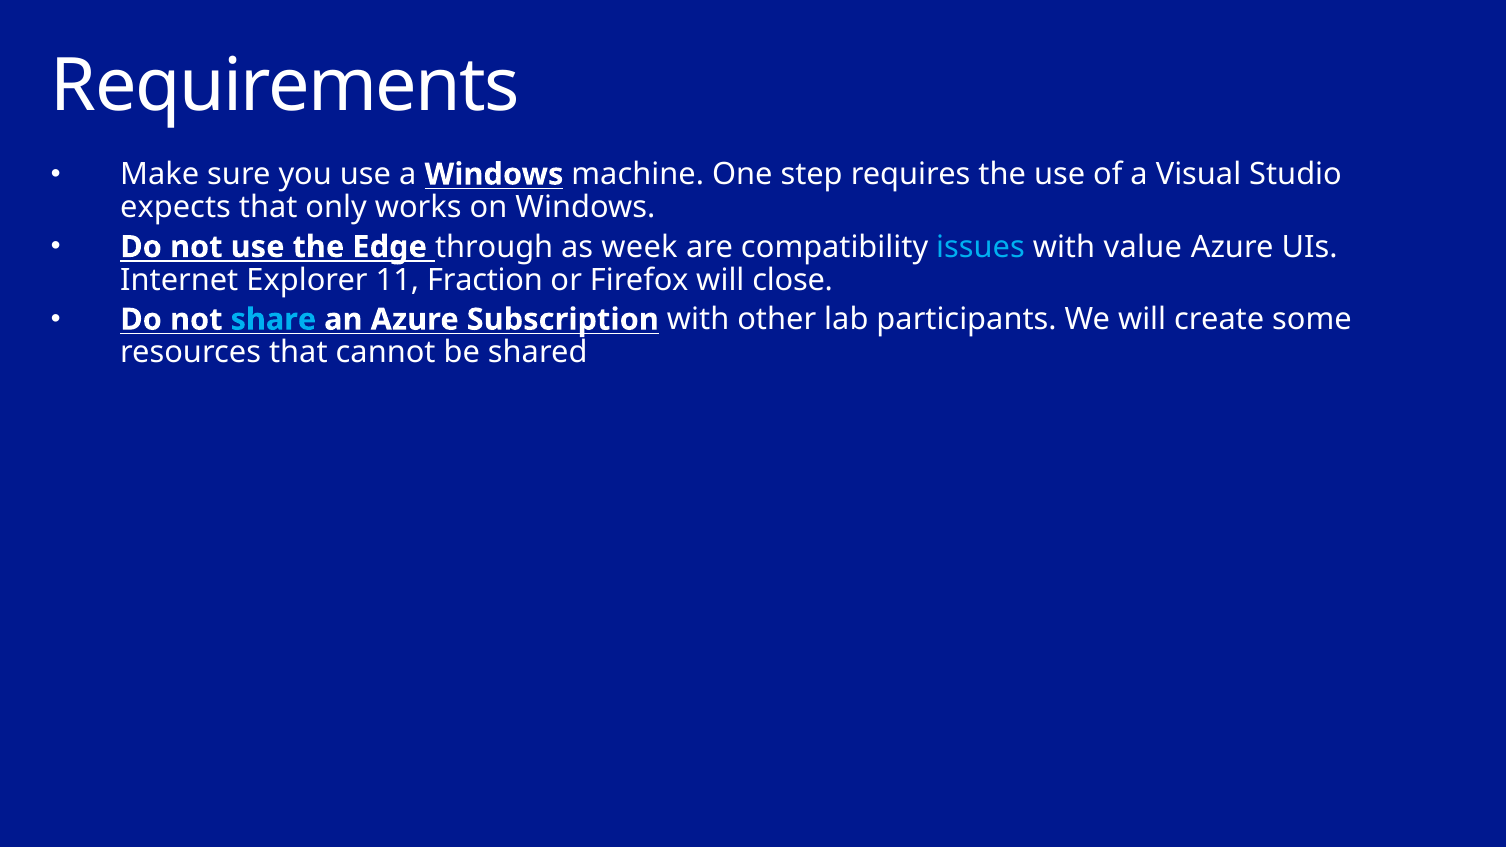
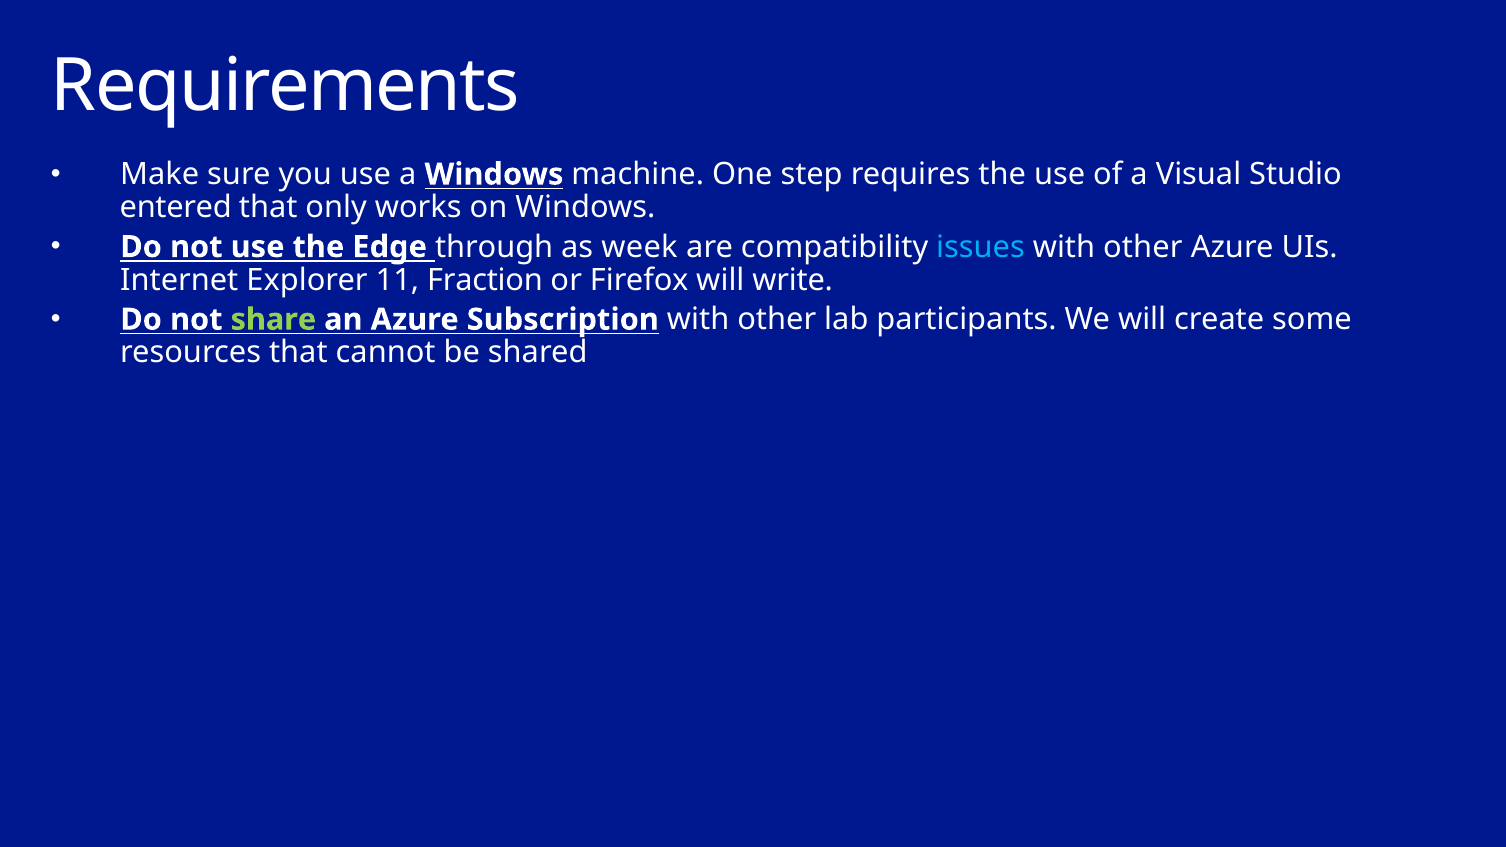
expects: expects -> entered (176, 208)
value: value -> other (1143, 247)
close: close -> write (793, 280)
share colour: light blue -> light green (273, 320)
